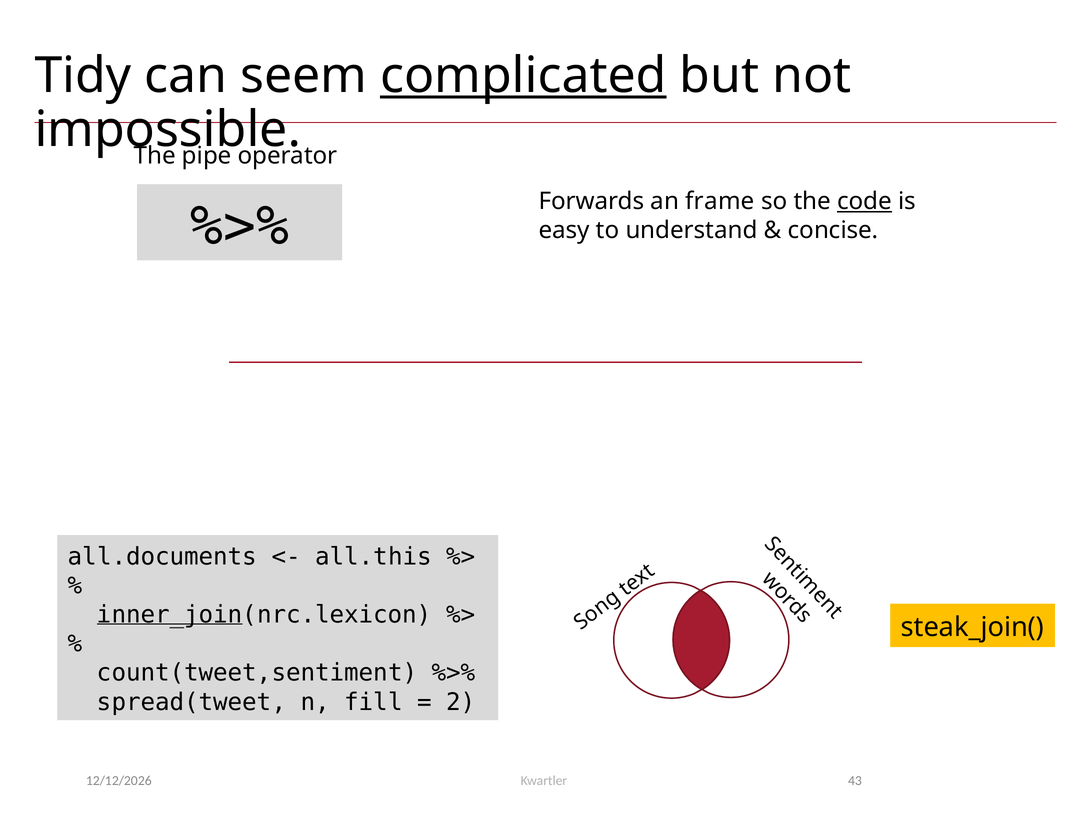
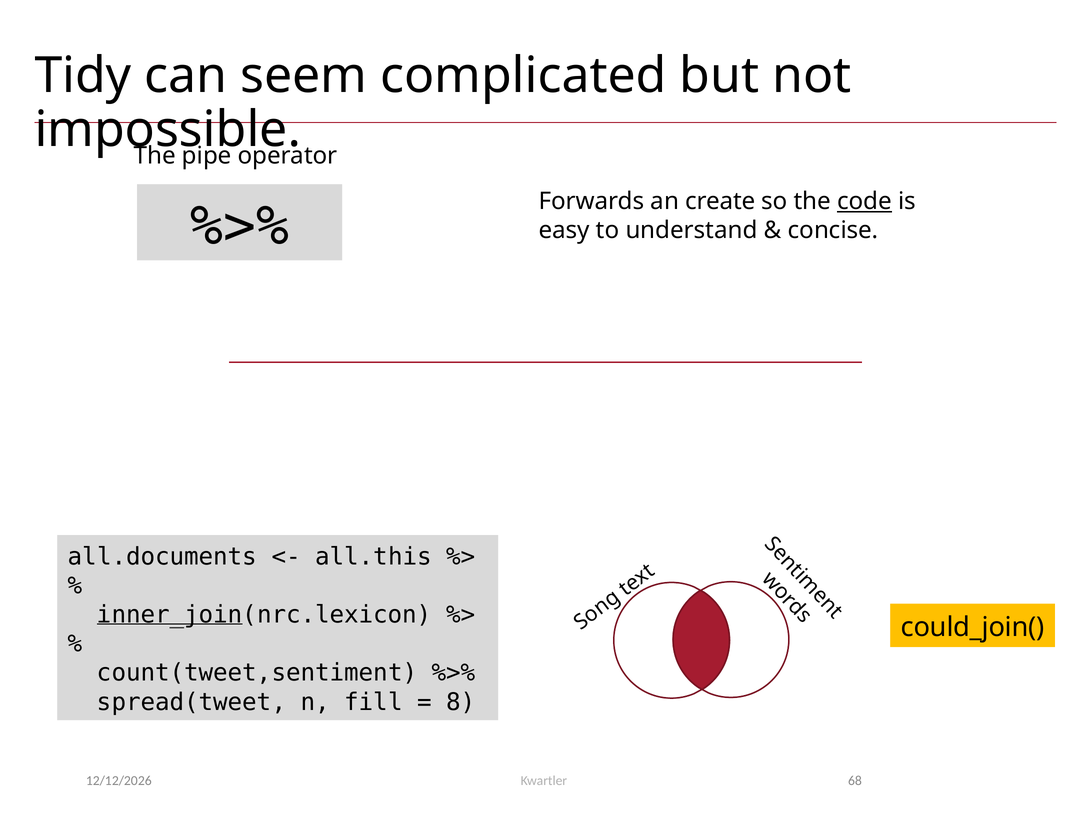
complicated underline: present -> none (523, 76)
frame: frame -> create (720, 201)
steak_join(: steak_join( -> could_join( (973, 627)
2: 2 -> 8 (461, 702)
43: 43 -> 68 (855, 781)
